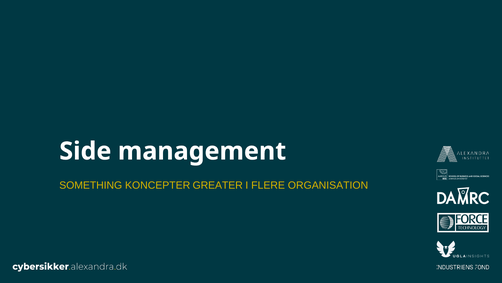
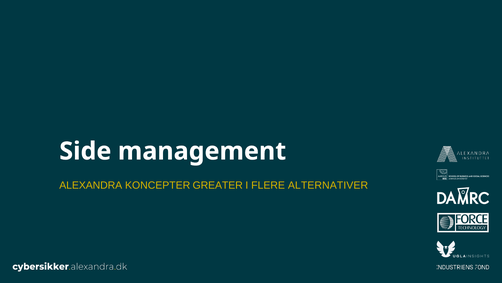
SOMETHING: SOMETHING -> ALEXANDRA (91, 185)
ORGANISATION: ORGANISATION -> ALTERNATIVER (328, 185)
